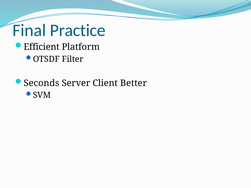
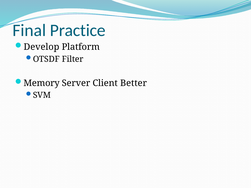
Efficient: Efficient -> Develop (41, 47)
Seconds: Seconds -> Memory (42, 83)
